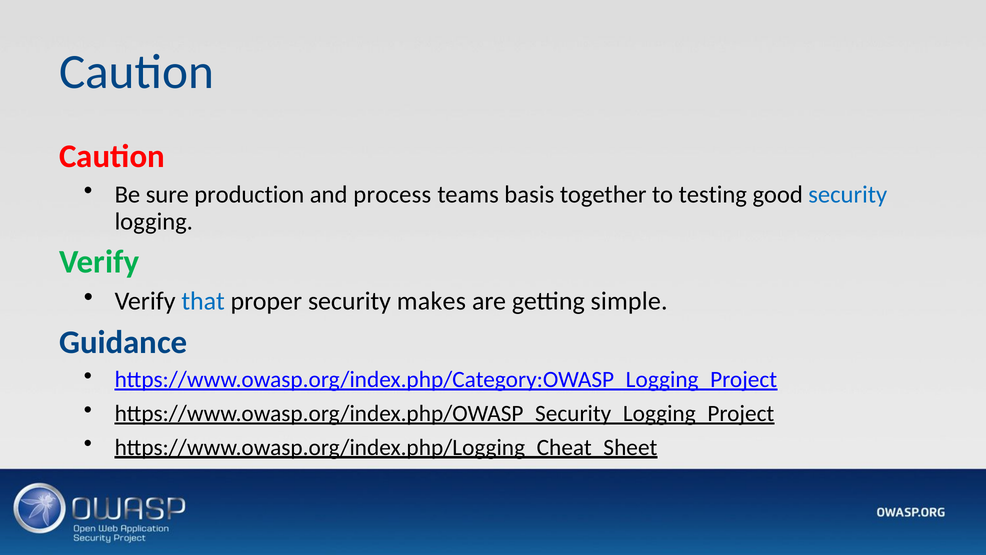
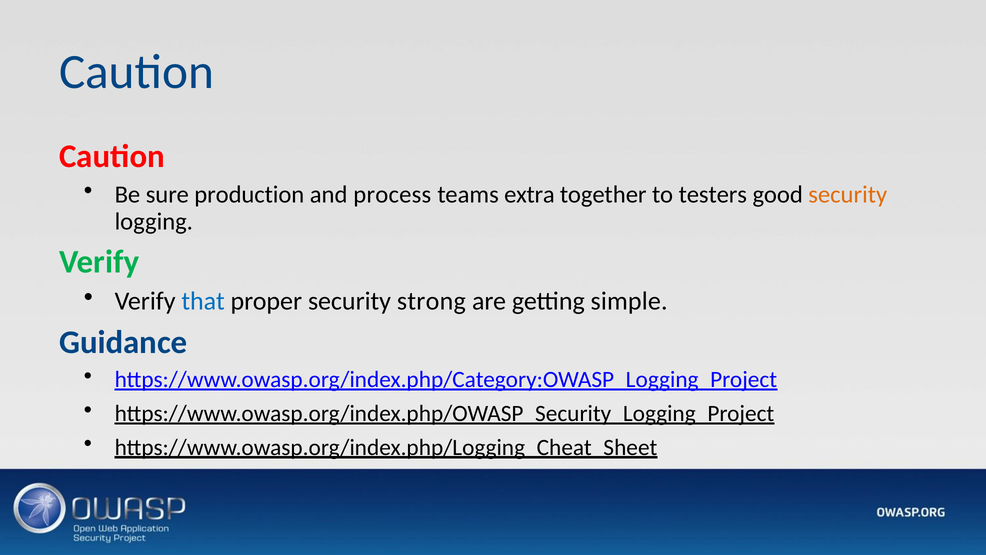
basis: basis -> extra (529, 195)
testing: testing -> testers (713, 195)
security colour: blue -> orange (848, 195)
makes: makes -> strong (431, 301)
